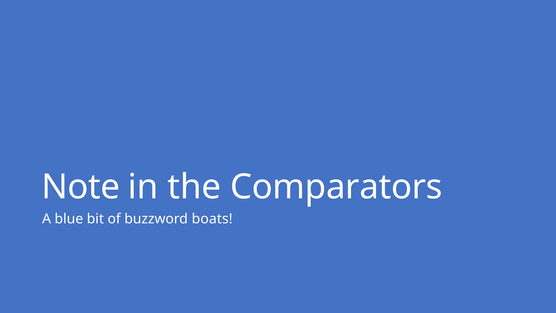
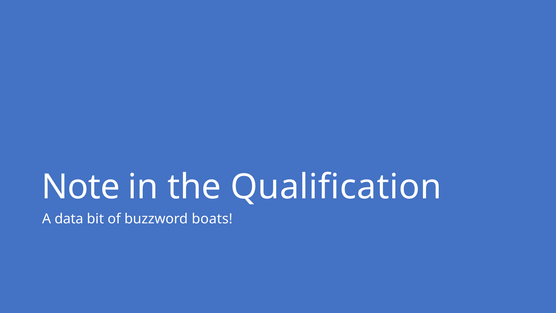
Comparators: Comparators -> Qualification (336, 187)
blue: blue -> data (69, 219)
